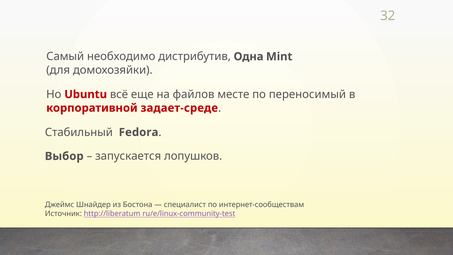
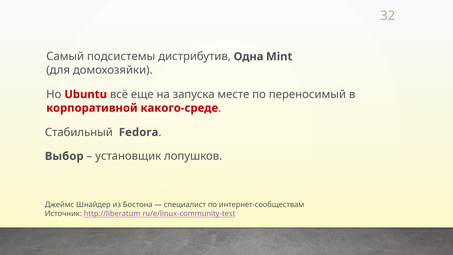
необходимо: необходимо -> подсистемы (121, 57)
файлов: файлов -> запуска (194, 94)
задает-среде: задает-среде -> какого-среде (179, 108)
запускается: запускается -> установщик (128, 156)
